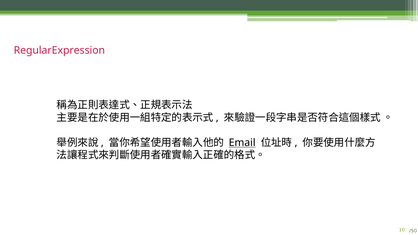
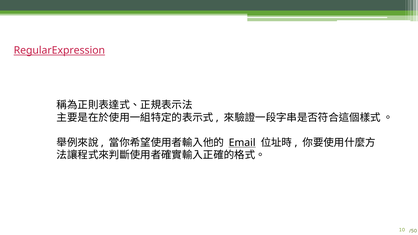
RegularExpression underline: none -> present (59, 51)
